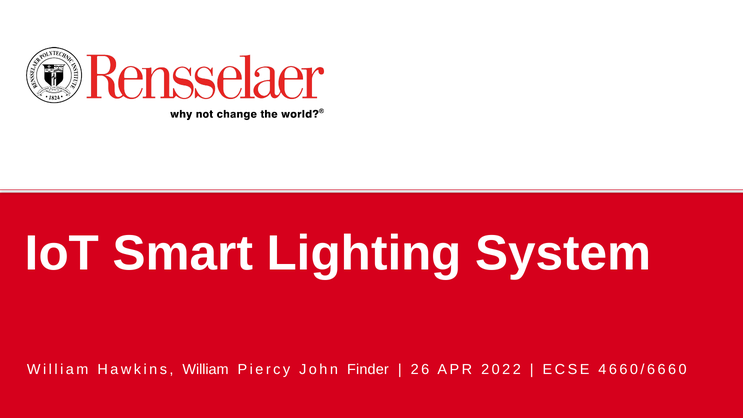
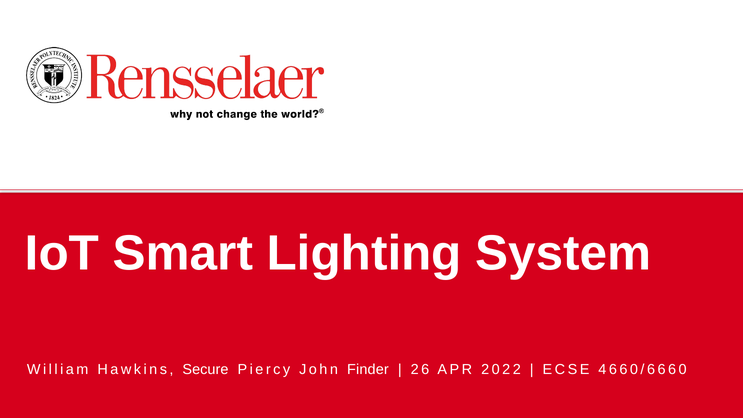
Hawkins William: William -> Secure (205, 370)
